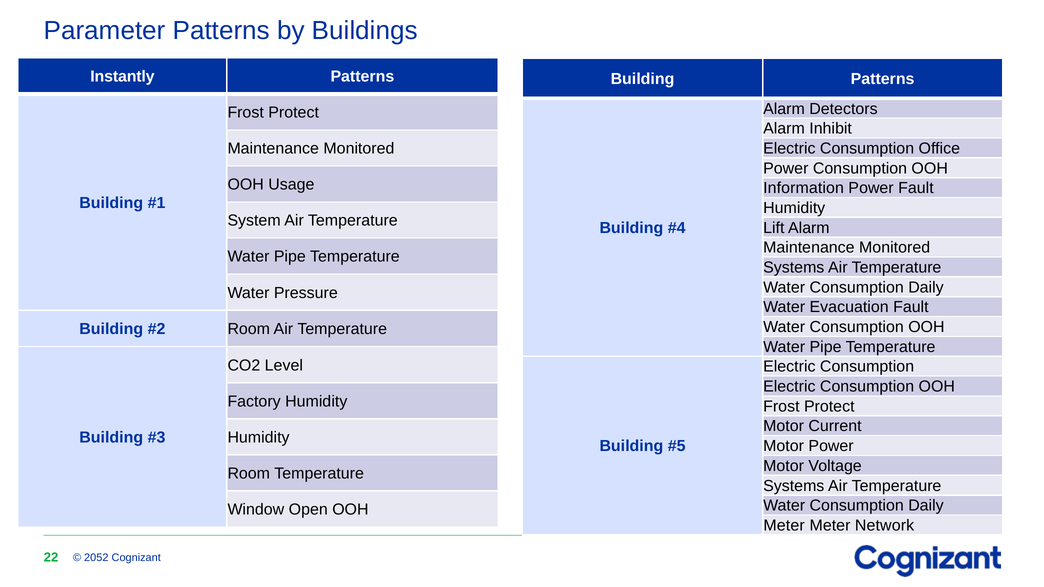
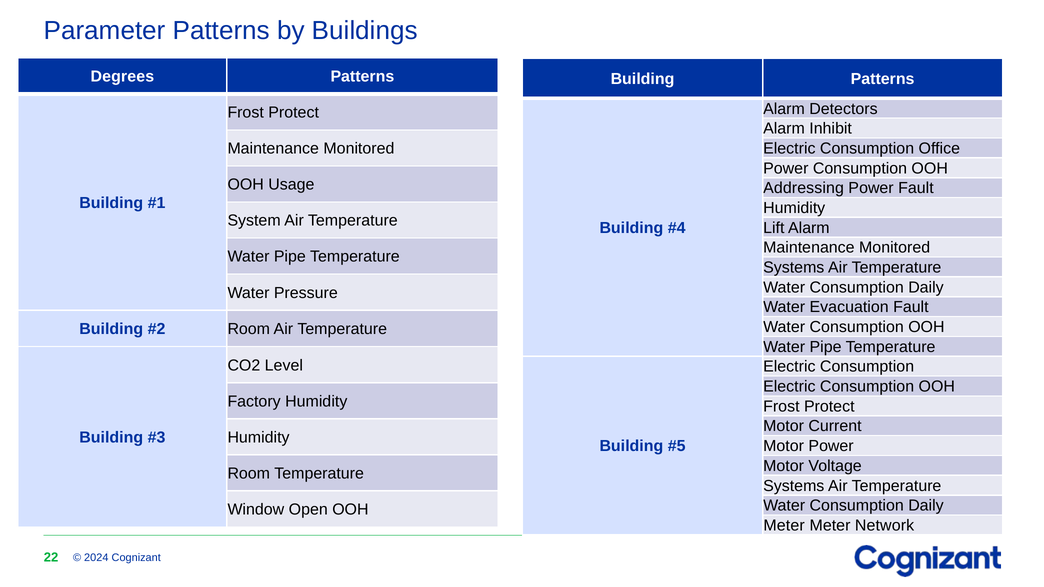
Instantly: Instantly -> Degrees (122, 76)
Information: Information -> Addressing (804, 188)
2052: 2052 -> 2024 (96, 558)
